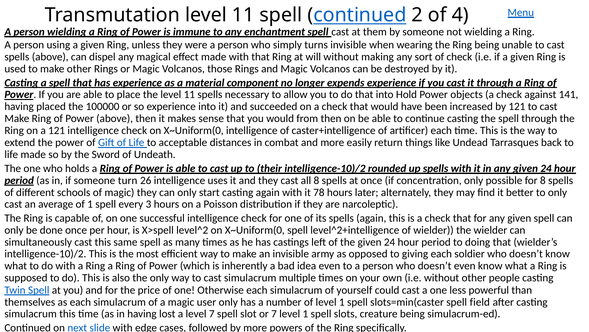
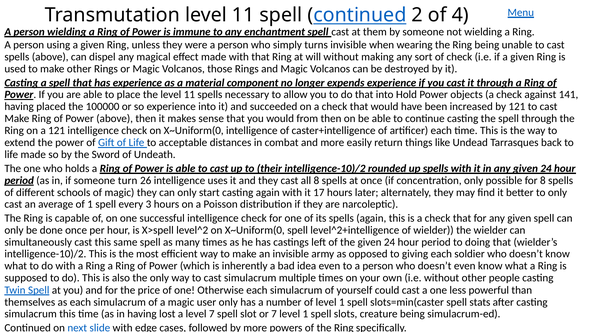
78: 78 -> 17 (319, 192)
field: field -> stats (480, 301)
